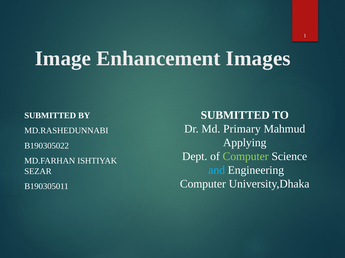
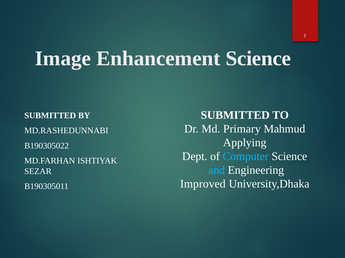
Enhancement Images: Images -> Science (258, 59)
Computer colour: light green -> light blue (246, 157)
Computer: Computer -> Improved (203, 184)
